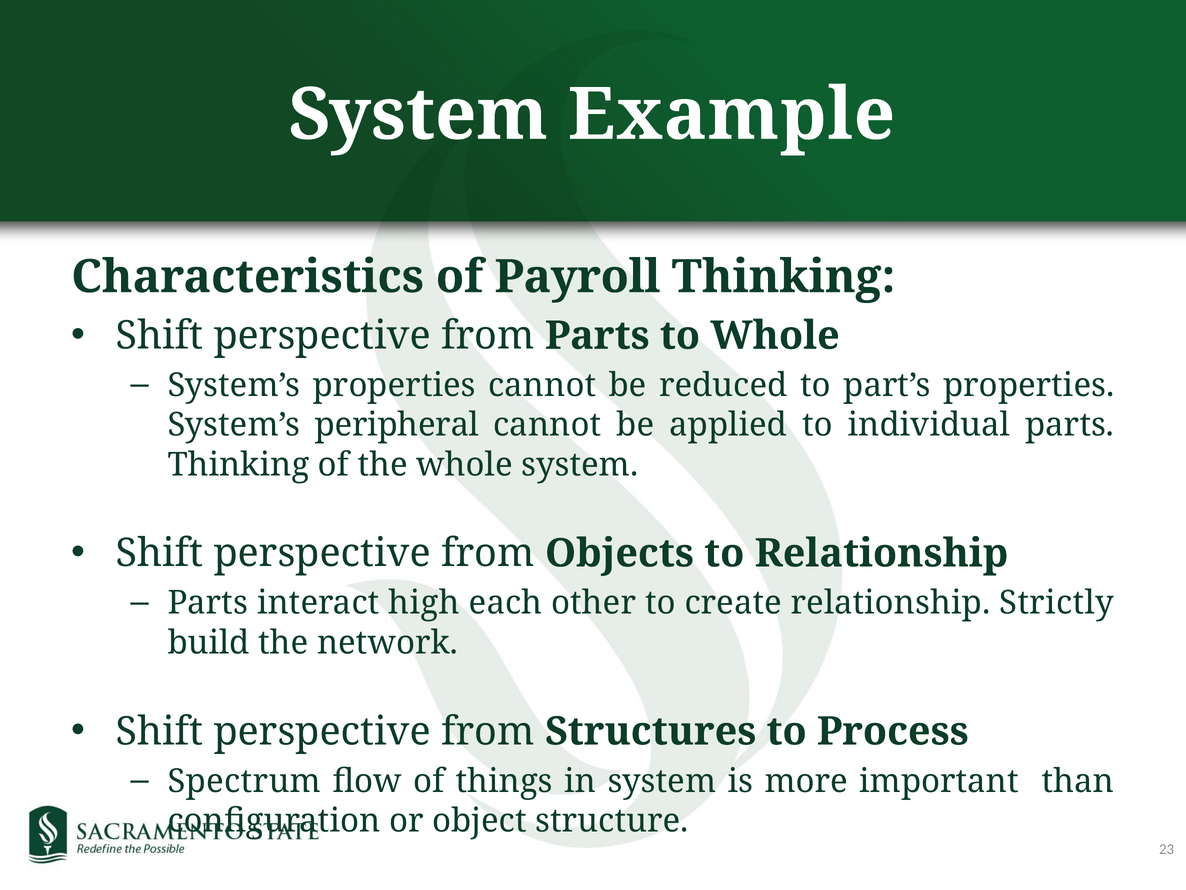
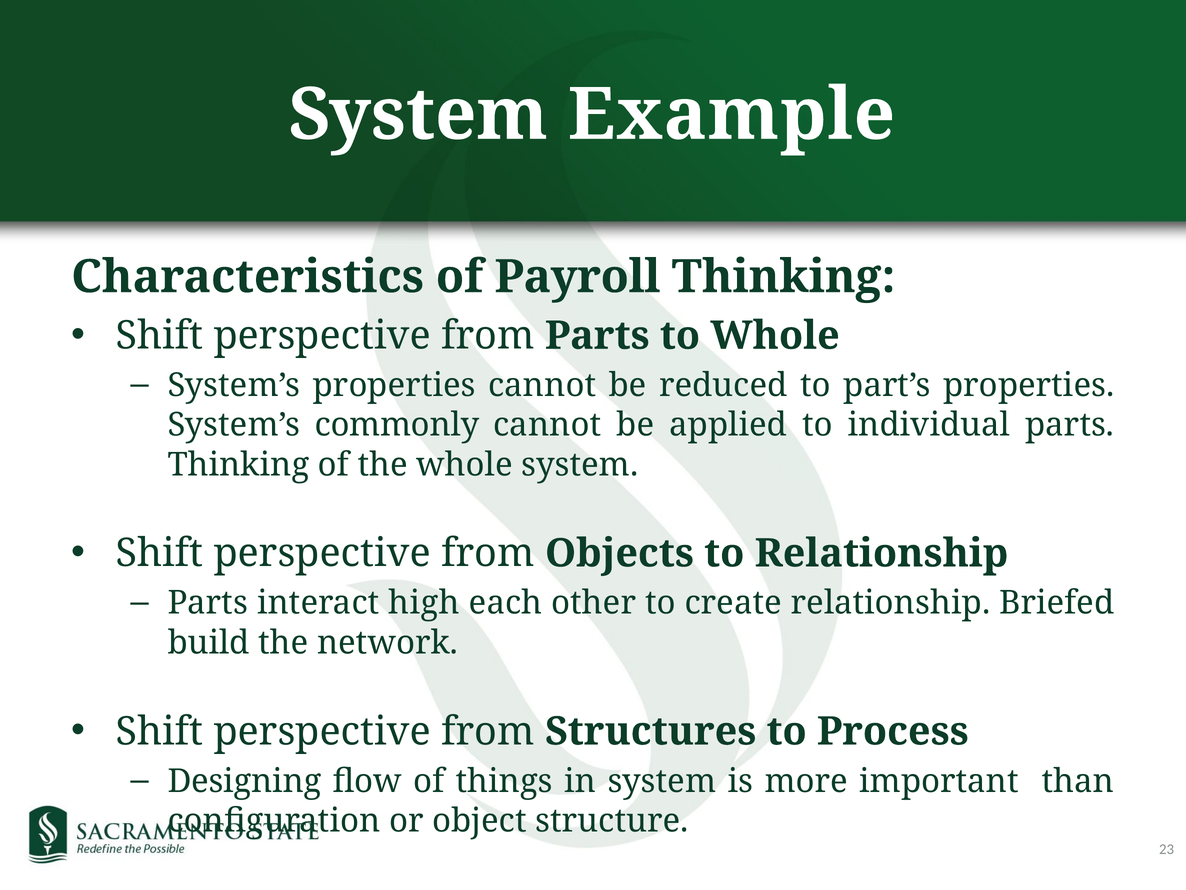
peripheral: peripheral -> commonly (397, 425)
Strictly: Strictly -> Briefed (1057, 603)
Spectrum: Spectrum -> Designing (244, 781)
